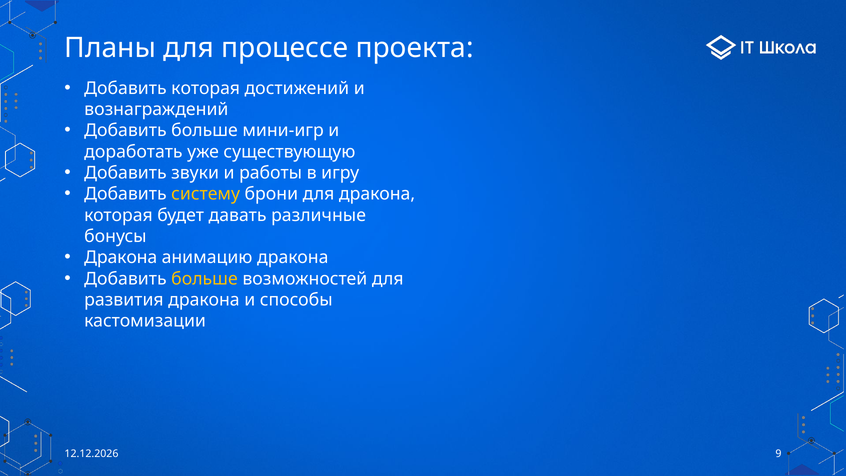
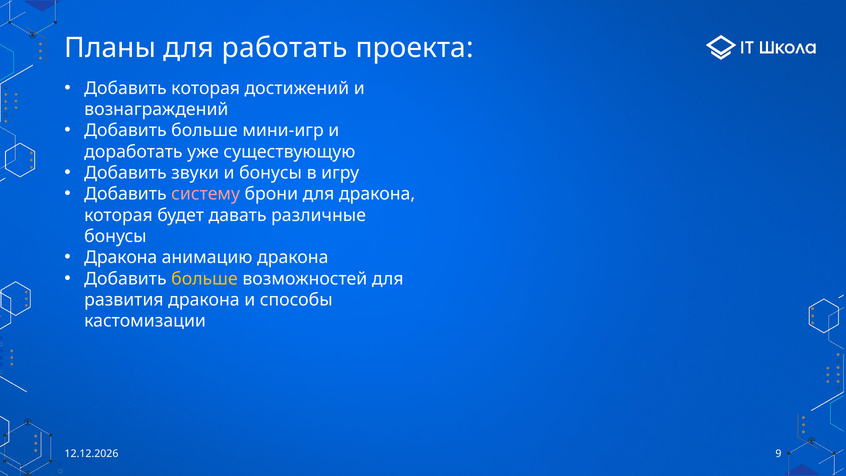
процессе: процессе -> работать (285, 48)
и работы: работы -> бонусы (271, 173)
систему colour: yellow -> pink (206, 194)
